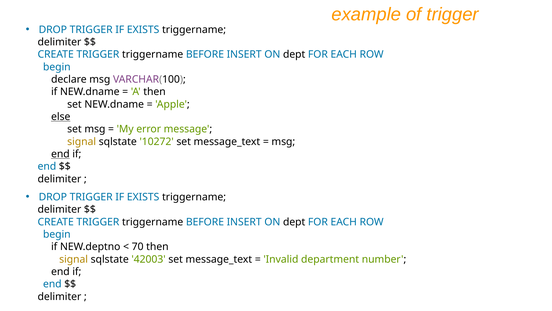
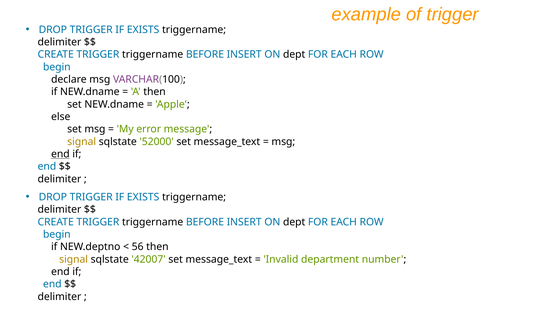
else underline: present -> none (61, 117)
10272: 10272 -> 52000 (157, 141)
70: 70 -> 56 (138, 246)
42003: 42003 -> 42007 (149, 259)
